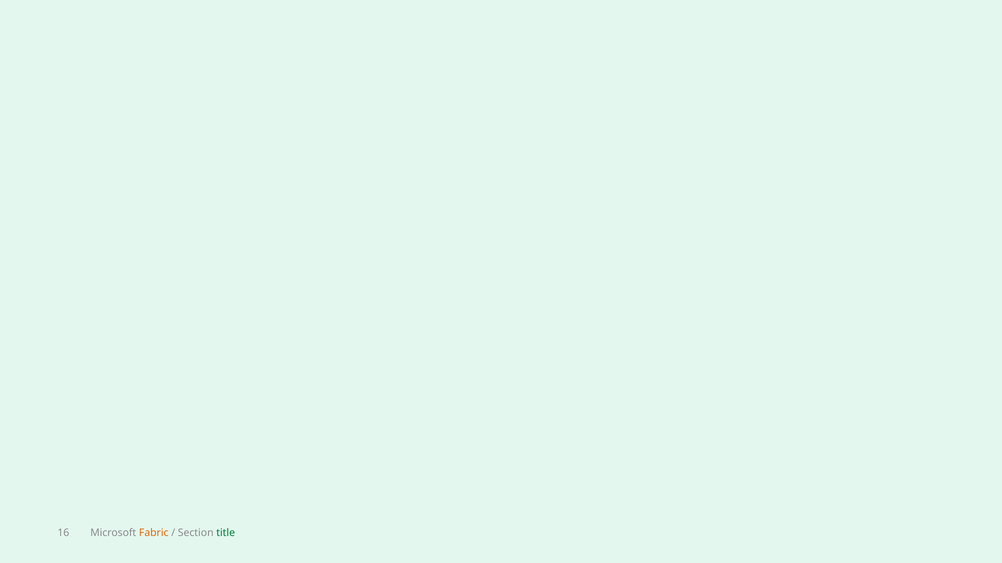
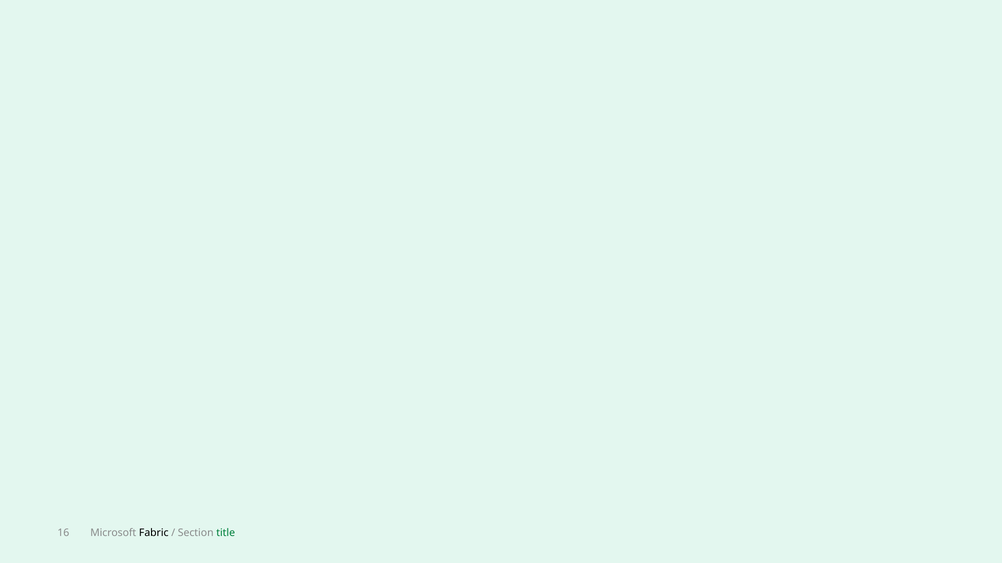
Fabric colour: orange -> black (154, 534)
